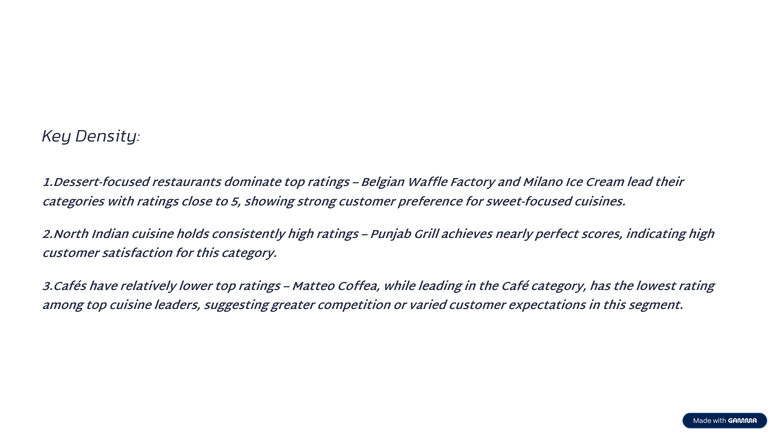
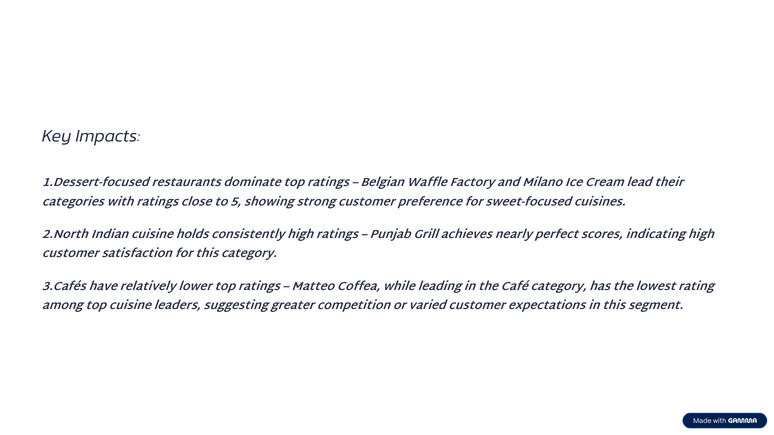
Density: Density -> Impacts (108, 136)
